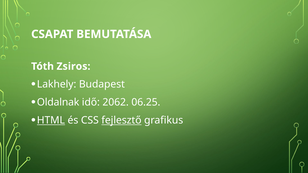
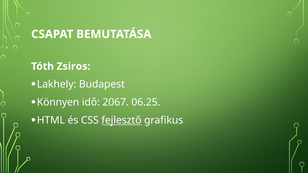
Oldalnak: Oldalnak -> Könnyen (58, 102)
2062: 2062 -> 2067 (116, 102)
HTML underline: present -> none (51, 120)
